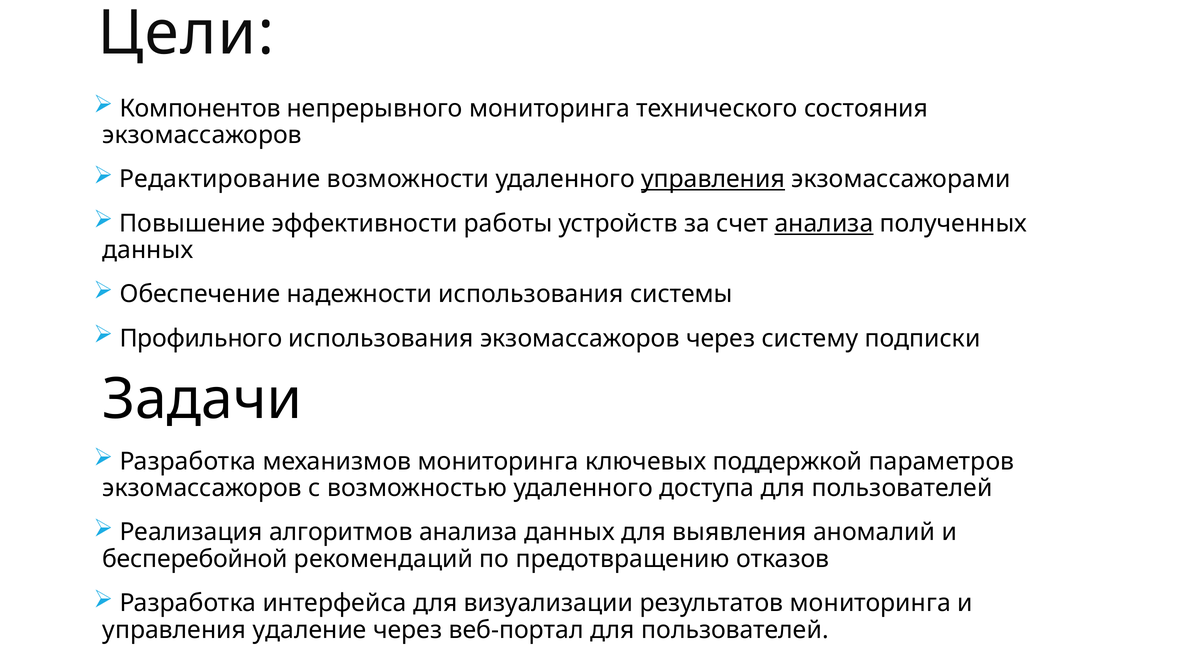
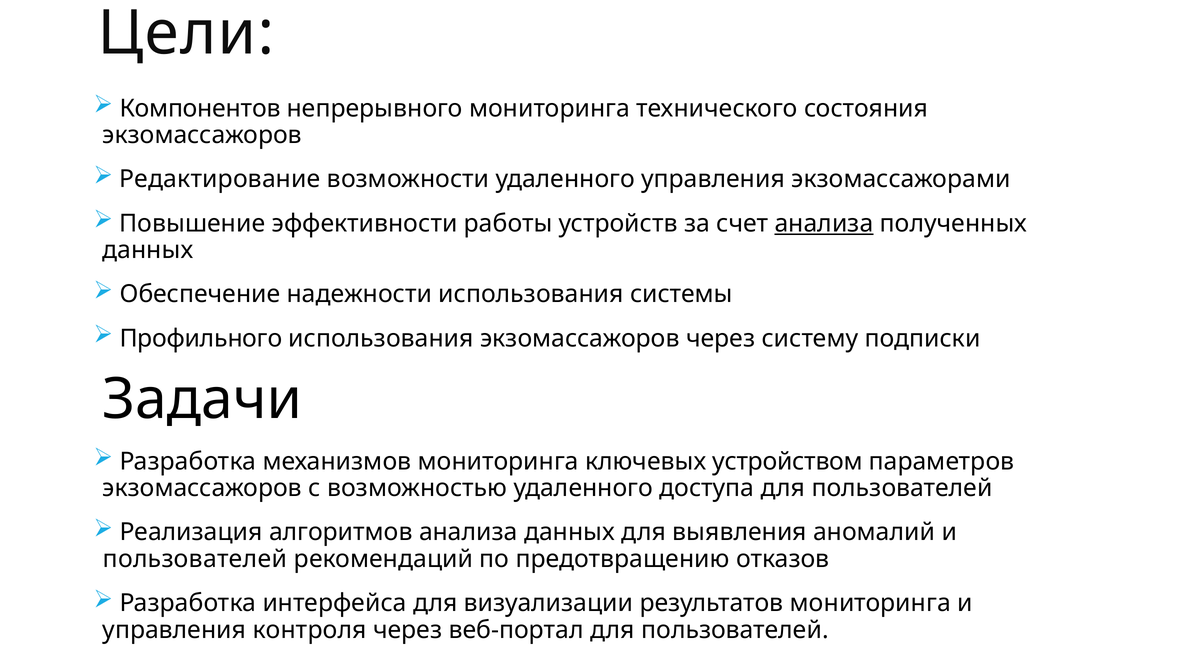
управления underline: present -> none (713, 179)
поддержкой: поддержкой -> устройством (788, 461)
бесперебойной: бесперебойной -> пользователей (195, 559)
удаление: удаление -> контроля (310, 630)
